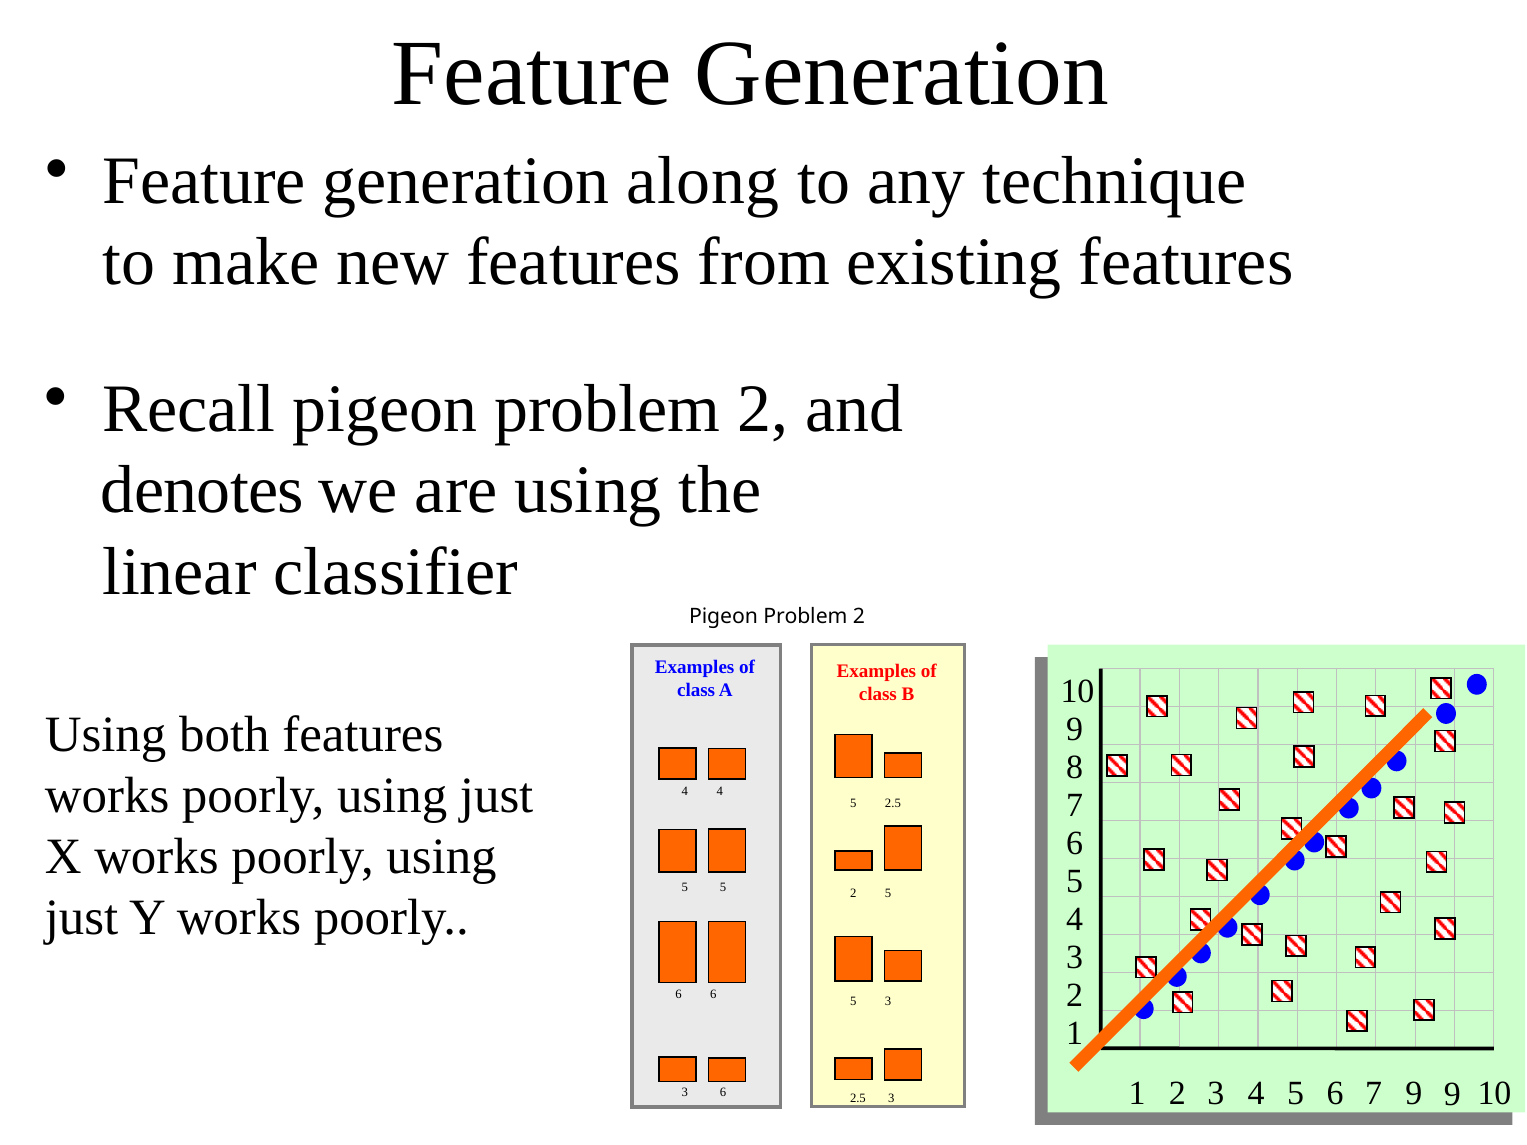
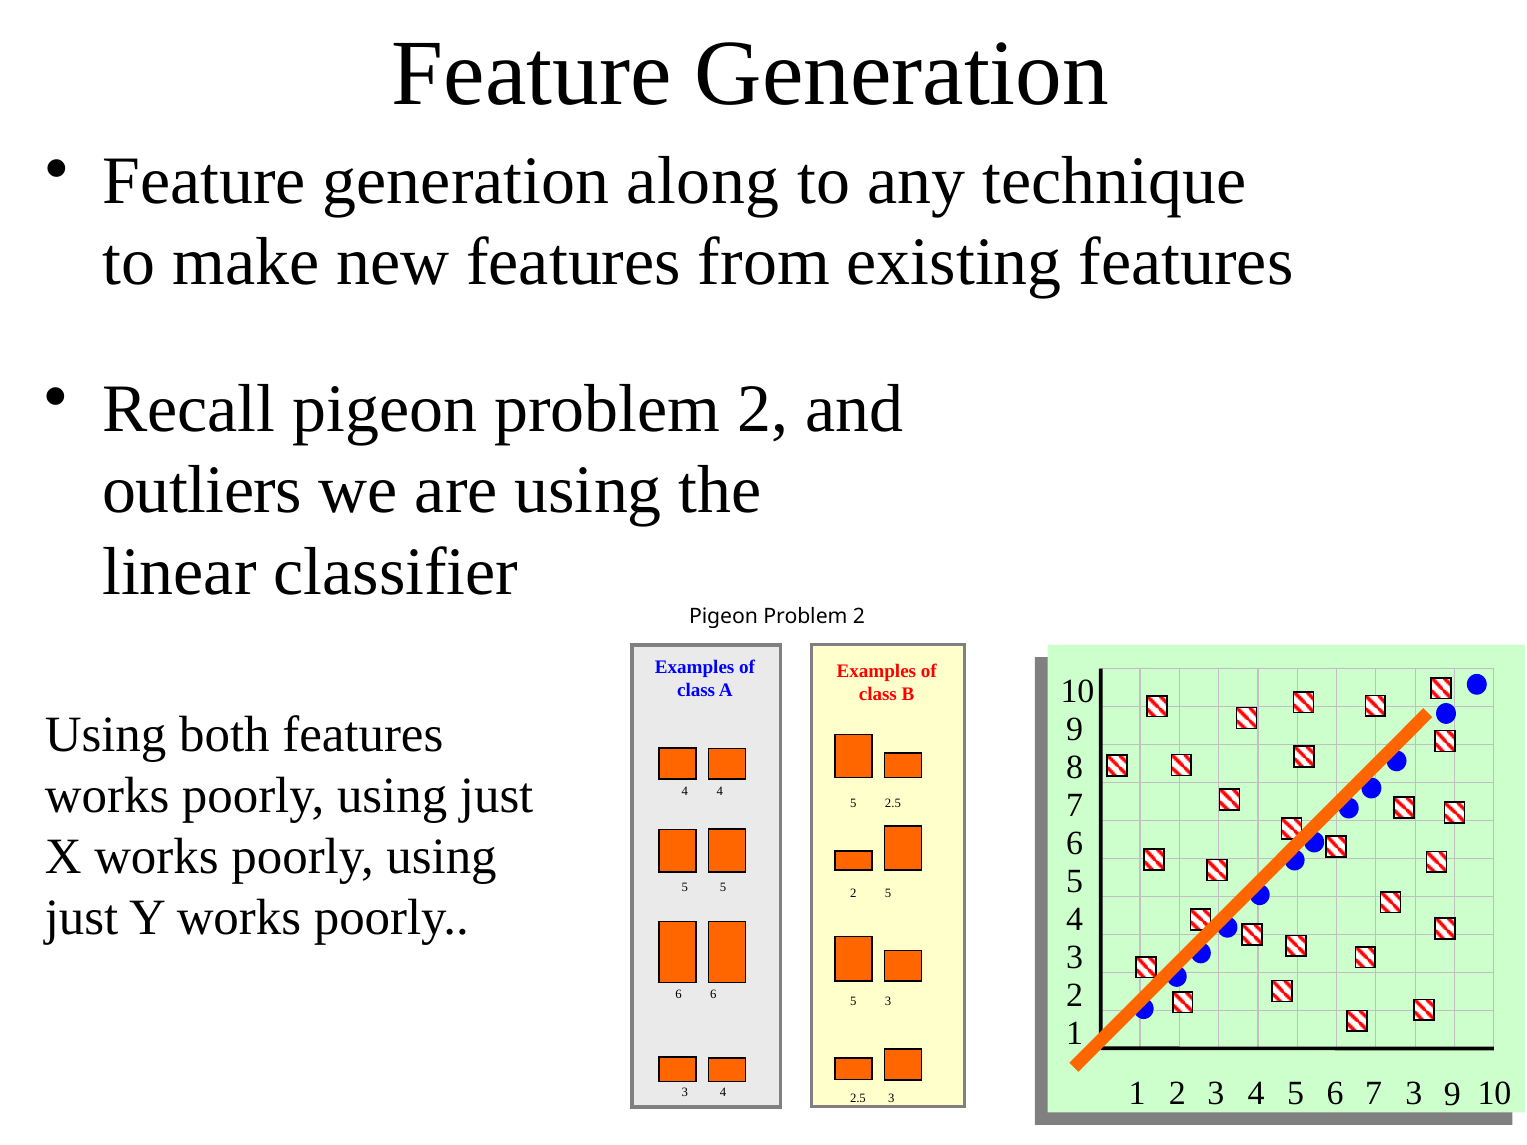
denotes: denotes -> outliers (202, 491)
7 9: 9 -> 3 (1414, 1093)
6: 6 -> 4 (723, 1092)
